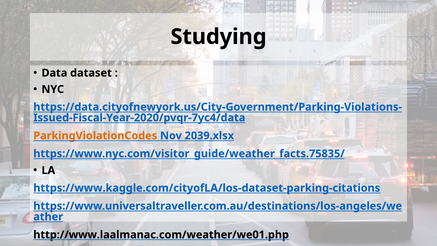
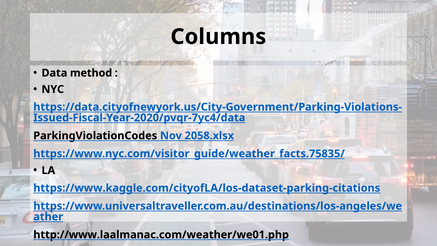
Studying: Studying -> Columns (218, 37)
dataset: dataset -> method (91, 73)
ParkingViolationCodes colour: orange -> black (95, 136)
2039.xlsx: 2039.xlsx -> 2058.xlsx (209, 136)
